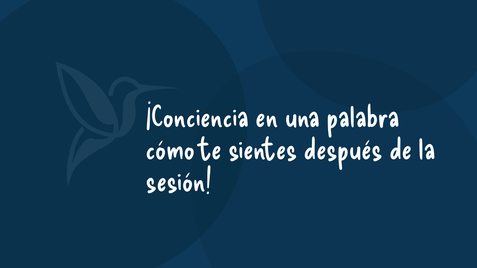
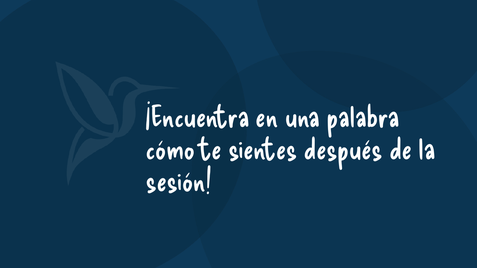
¡Conciencia: ¡Conciencia -> ¡Encuentra (197, 118)
